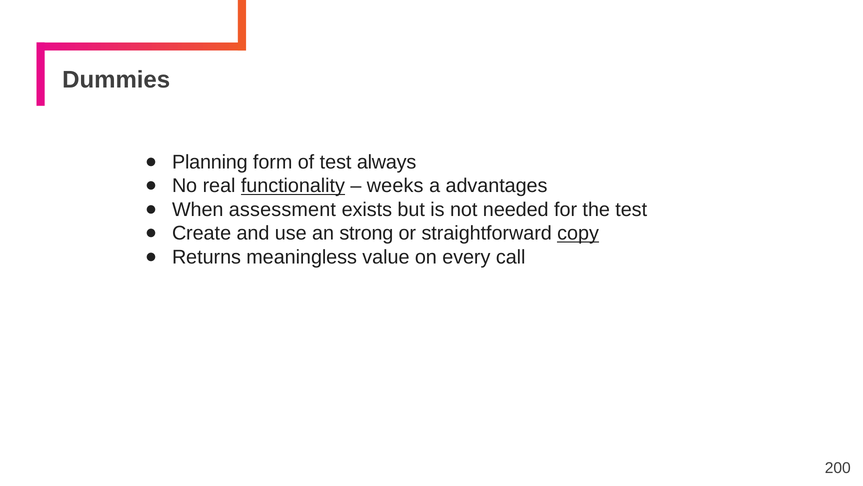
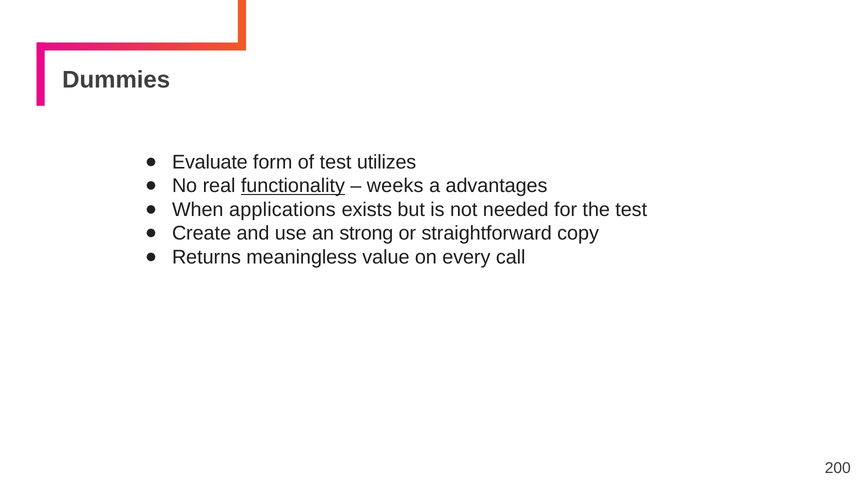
Planning: Planning -> Evaluate (210, 162)
always: always -> utilizes (387, 162)
assessment: assessment -> applications (282, 209)
copy underline: present -> none (578, 233)
